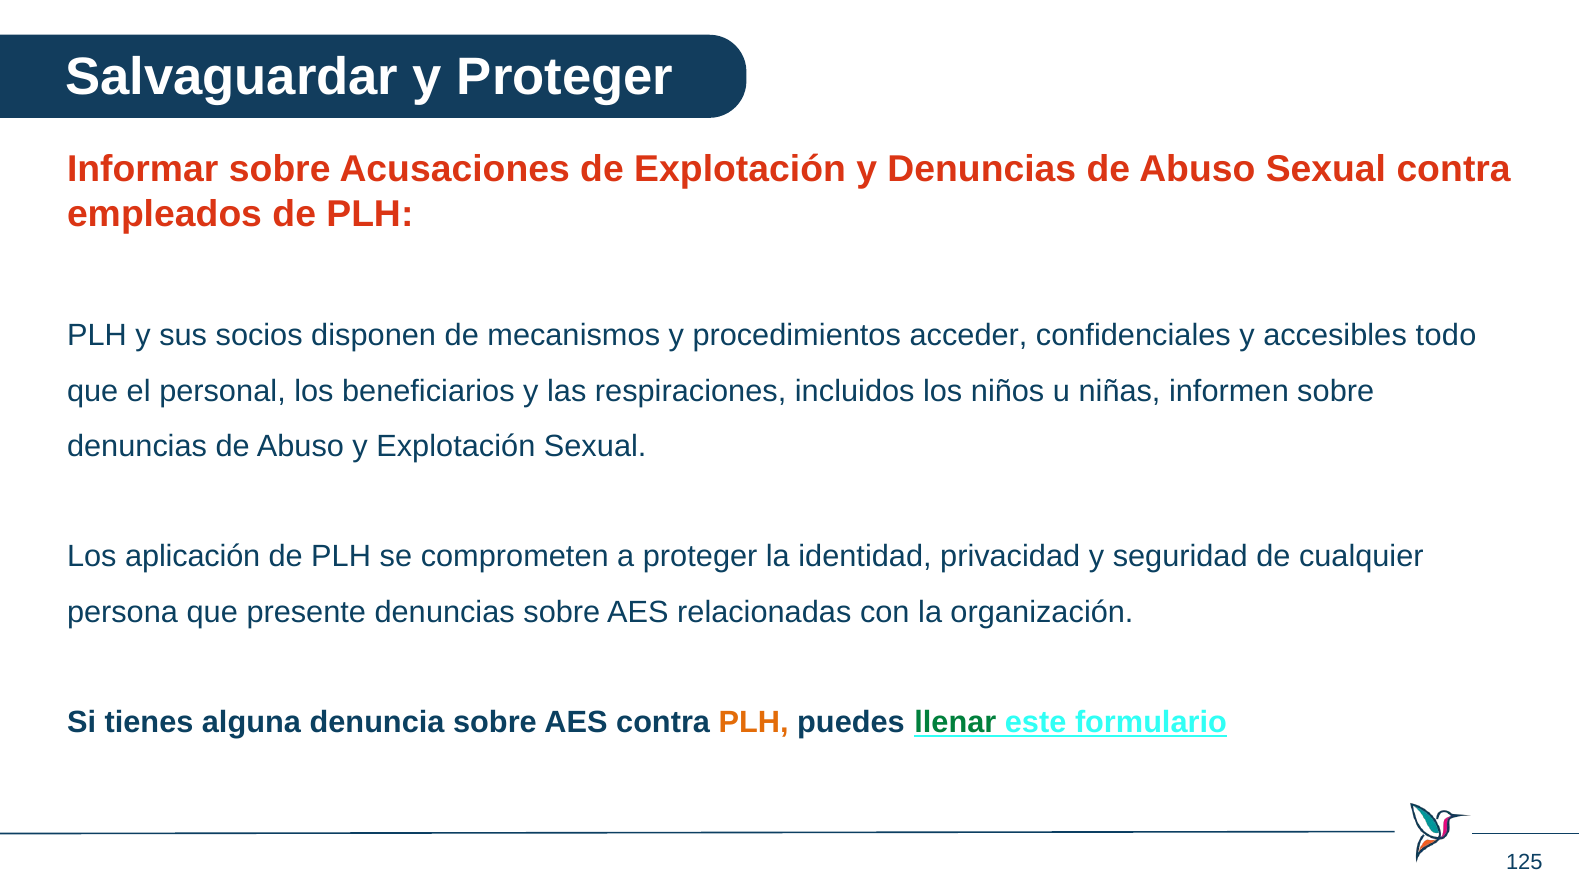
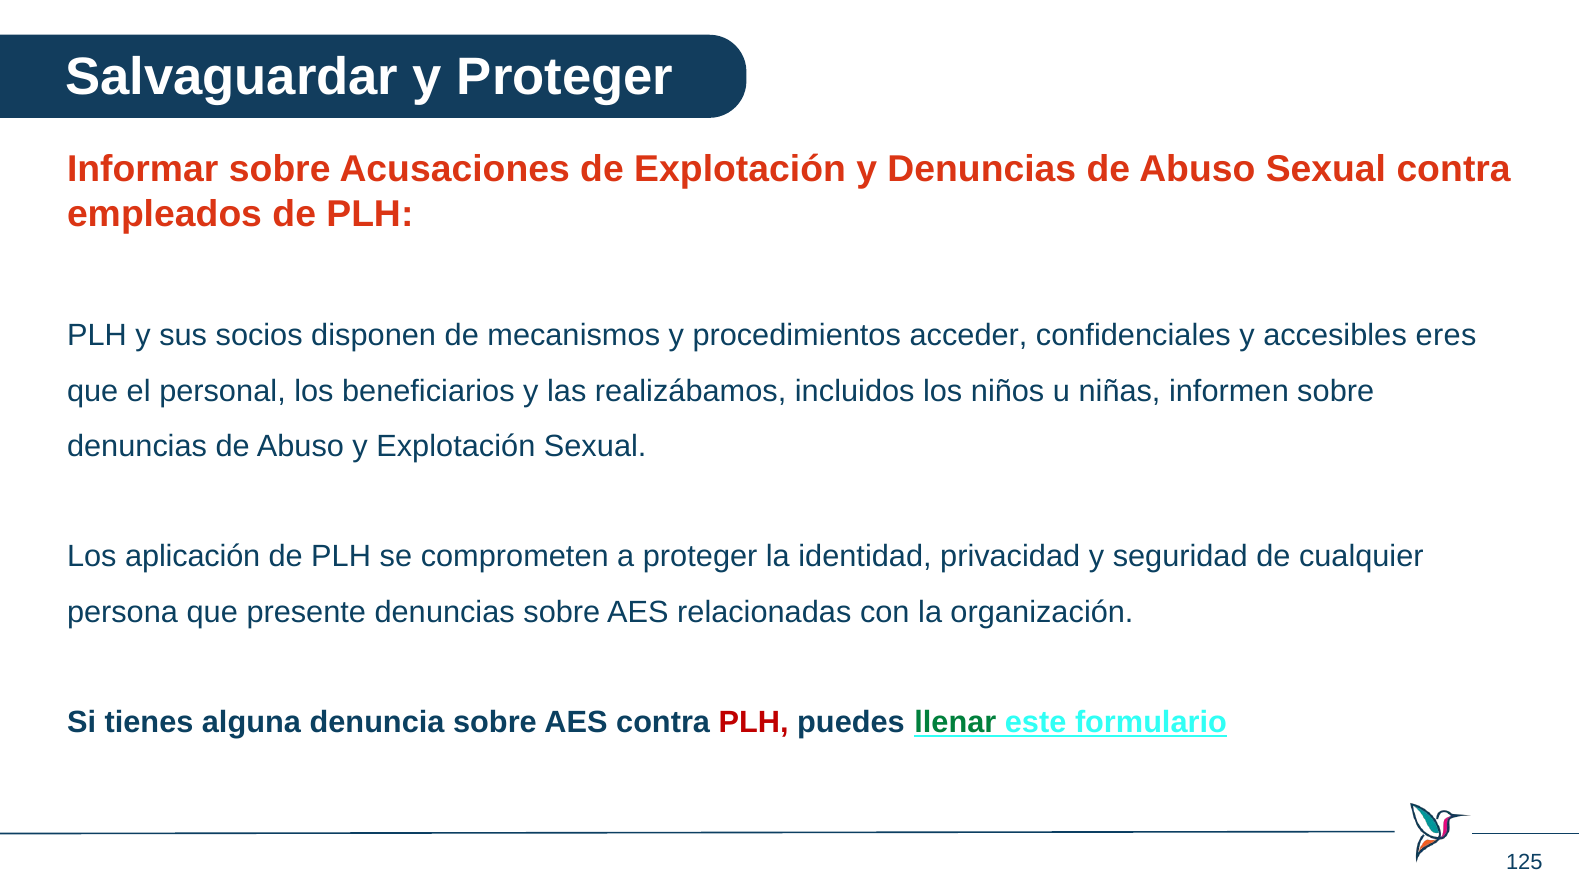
todo: todo -> eres (1446, 336)
respiraciones: respiraciones -> realizábamos (691, 391)
PLH colour: orange -> red (754, 723)
